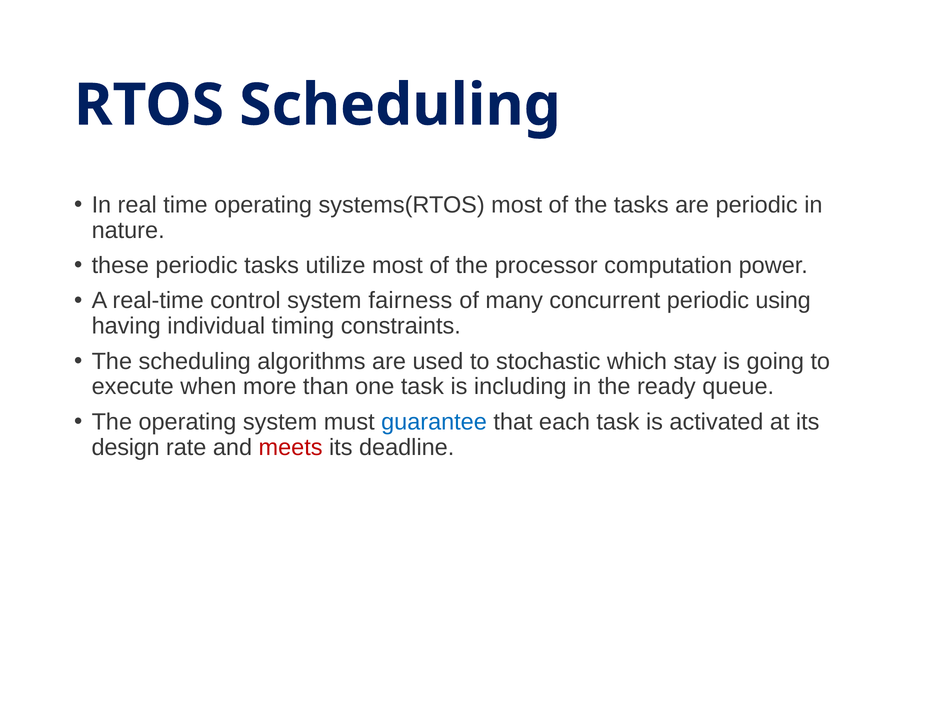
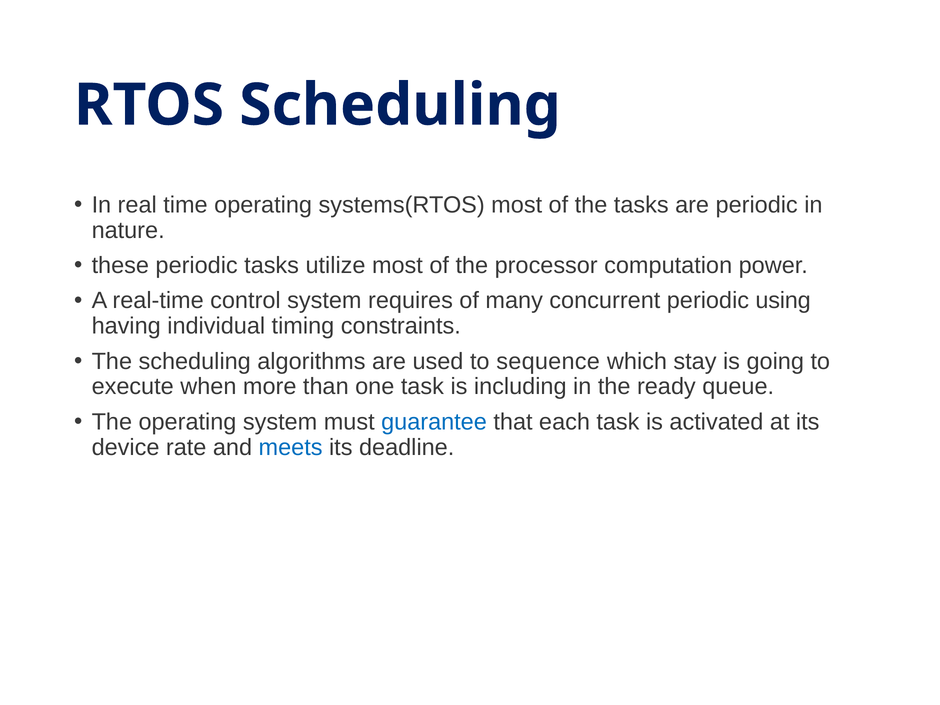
fairness: fairness -> requires (411, 301)
stochastic: stochastic -> sequence (548, 361)
design: design -> device (126, 447)
meets colour: red -> blue (291, 447)
